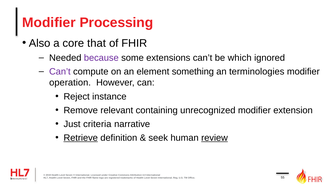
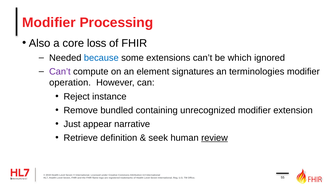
that: that -> loss (97, 43)
because colour: purple -> blue (101, 58)
something: something -> signatures (193, 72)
relevant: relevant -> bundled (117, 110)
criteria: criteria -> appear (97, 124)
Retrieve underline: present -> none (81, 138)
